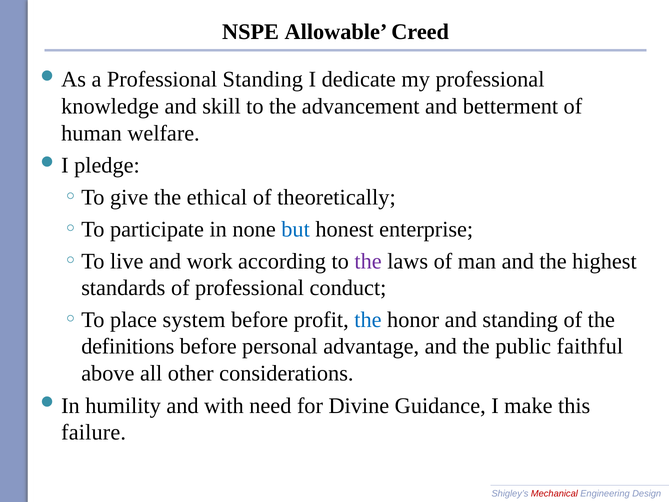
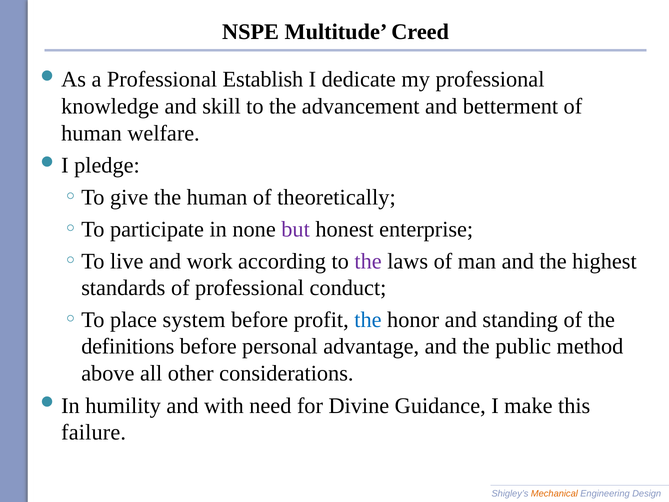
Allowable: Allowable -> Multitude (336, 32)
Professional Standing: Standing -> Establish (263, 80)
the ethical: ethical -> human (217, 197)
but colour: blue -> purple (296, 229)
faithful: faithful -> method (590, 346)
Mechanical colour: red -> orange (554, 493)
